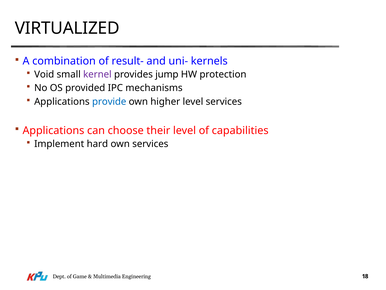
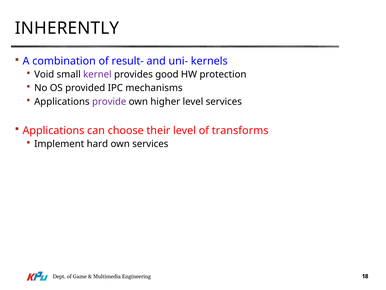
VIRTUALIZED: VIRTUALIZED -> INHERENTLY (67, 28)
jump: jump -> good (167, 74)
provide colour: blue -> purple (109, 102)
capabilities: capabilities -> transforms (240, 130)
